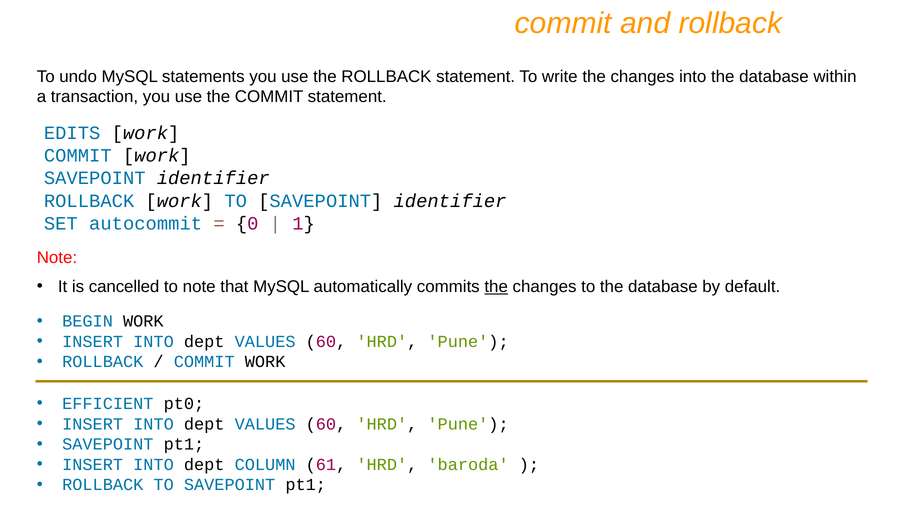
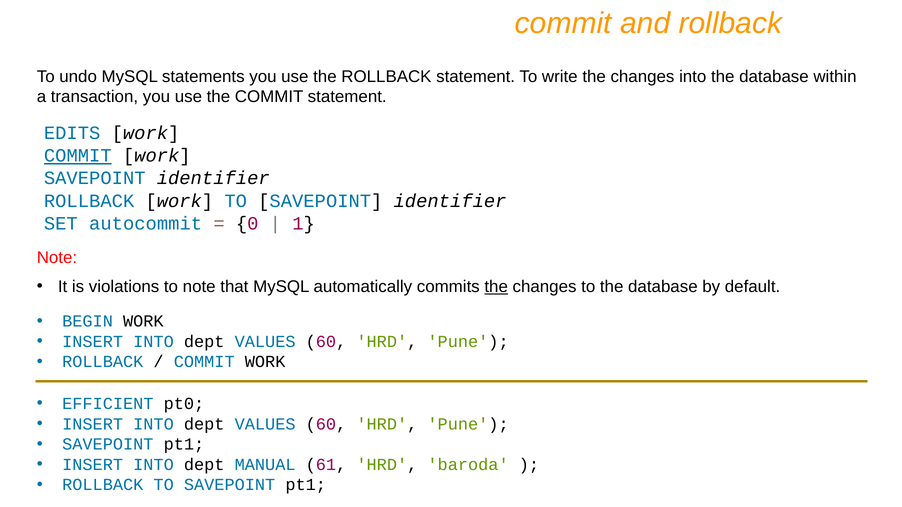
COMMIT underline: none -> present (78, 156)
cancelled: cancelled -> violations (124, 287)
COLUMN: COLUMN -> MANUAL (265, 465)
